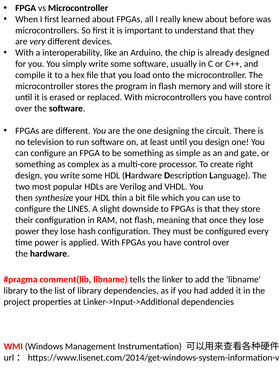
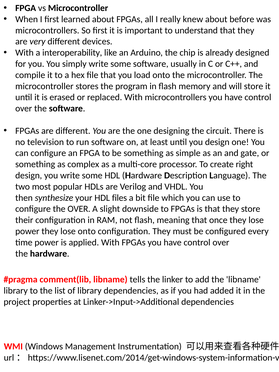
thin: thin -> files (119, 198)
the LINES: LINES -> OVER (79, 209)
lose hash: hash -> onto (87, 231)
